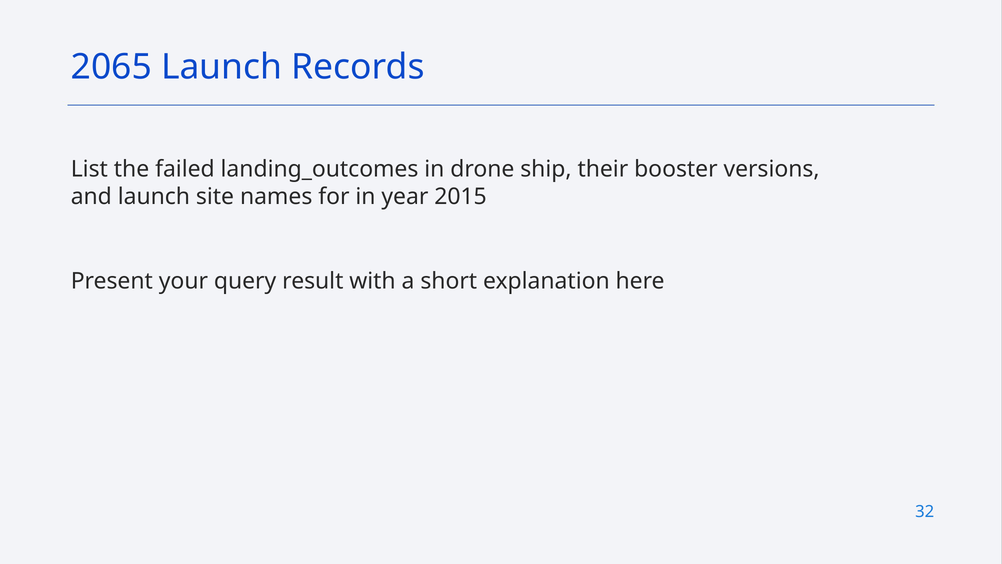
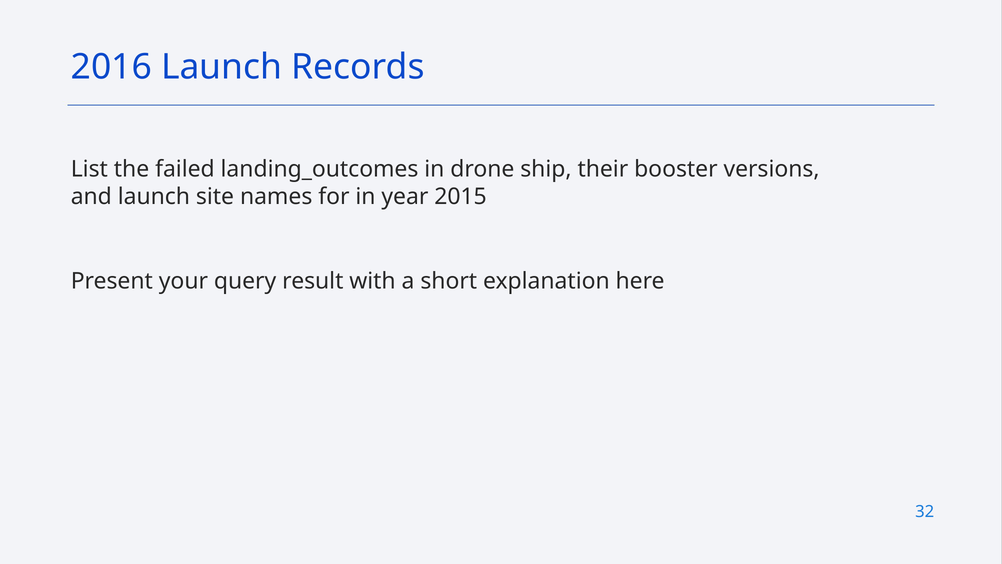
2065: 2065 -> 2016 (111, 67)
